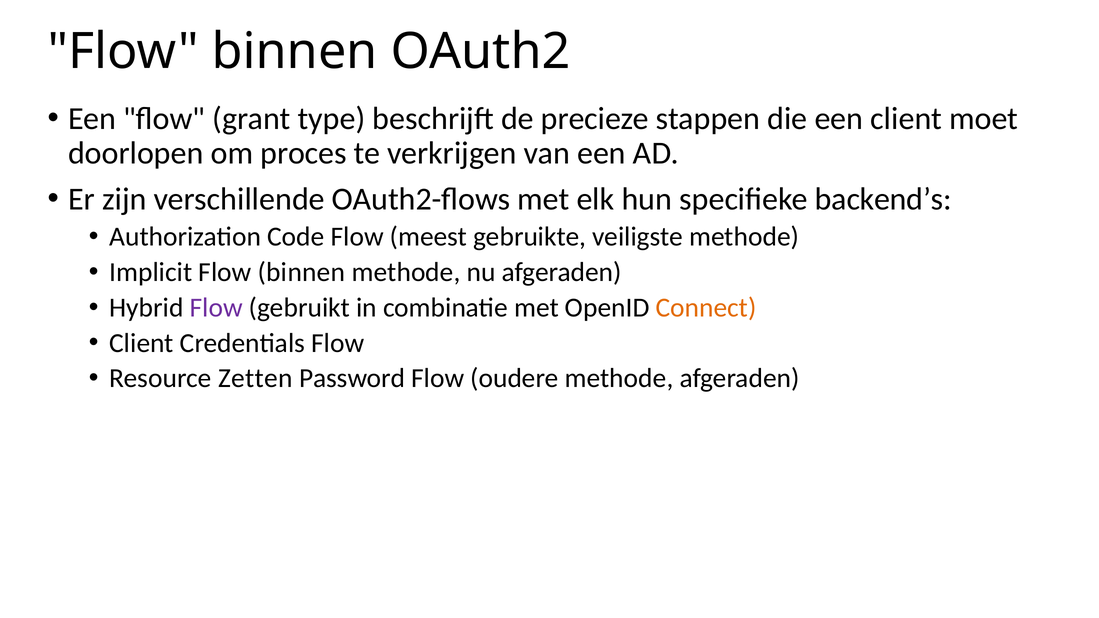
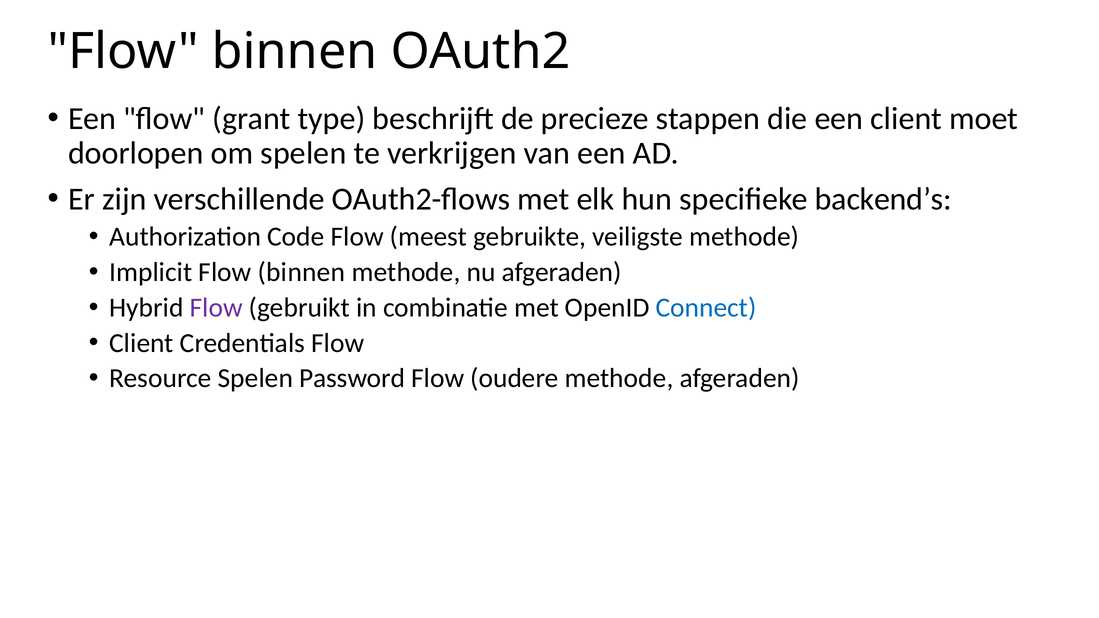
om proces: proces -> spelen (303, 153)
Connect colour: orange -> blue (706, 308)
Resource Zetten: Zetten -> Spelen (255, 378)
